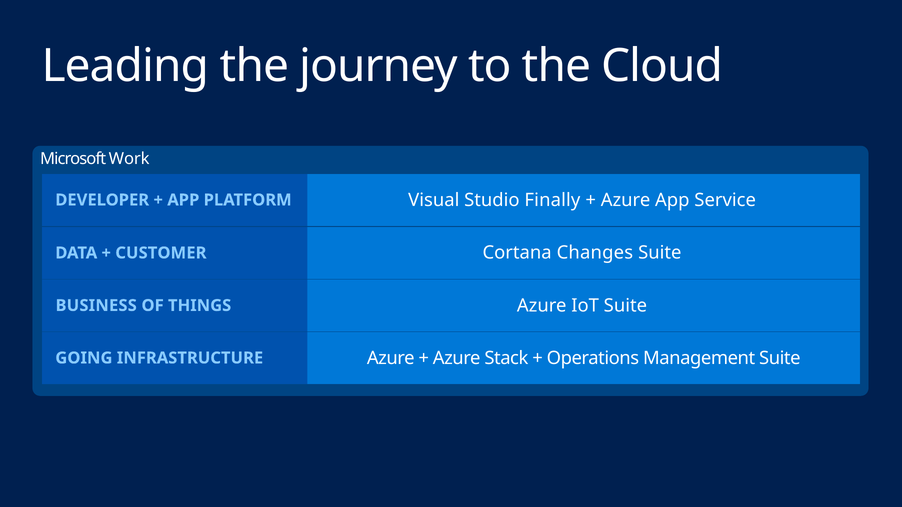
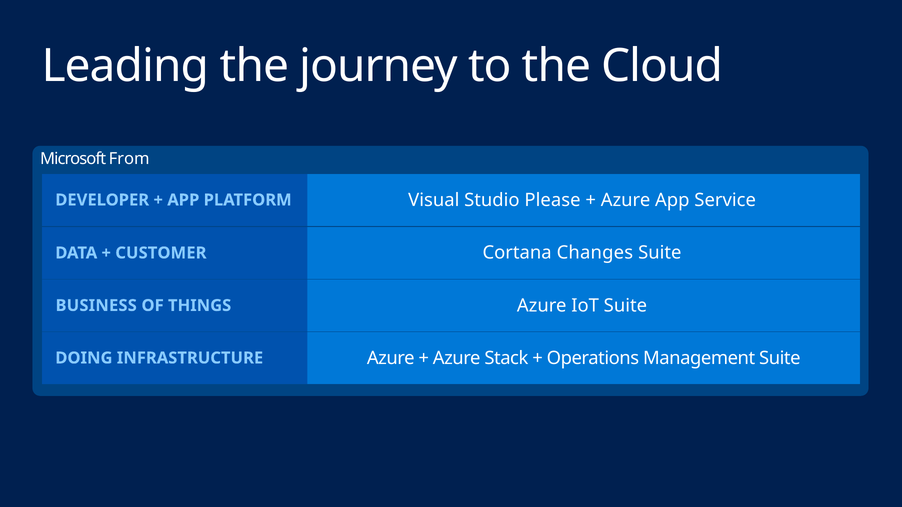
Work: Work -> From (129, 159)
Finally: Finally -> Please (553, 200)
GOING: GOING -> DOING (84, 358)
